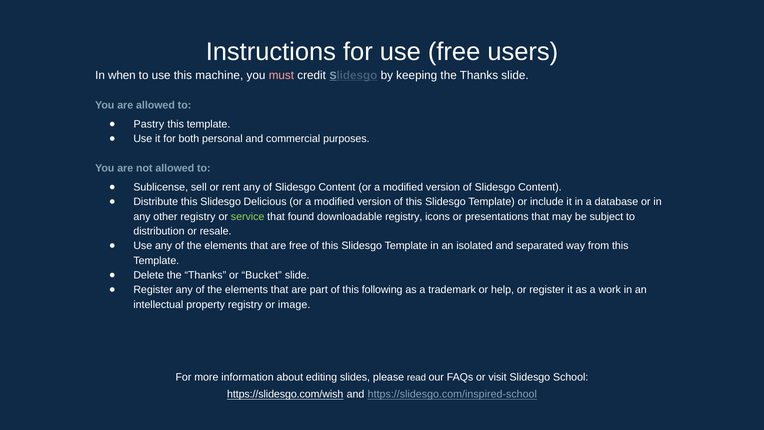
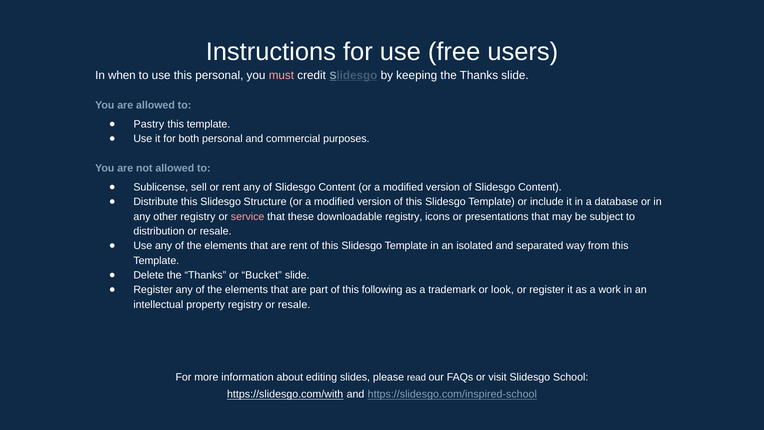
this machine: machine -> personal (219, 75)
Delicious: Delicious -> Structure (265, 202)
service colour: light green -> pink (248, 216)
found: found -> these (301, 216)
are free: free -> rent (298, 246)
help: help -> look (502, 290)
registry or image: image -> resale (294, 304)
https://slidesgo.com/wish: https://slidesgo.com/wish -> https://slidesgo.com/with (285, 394)
